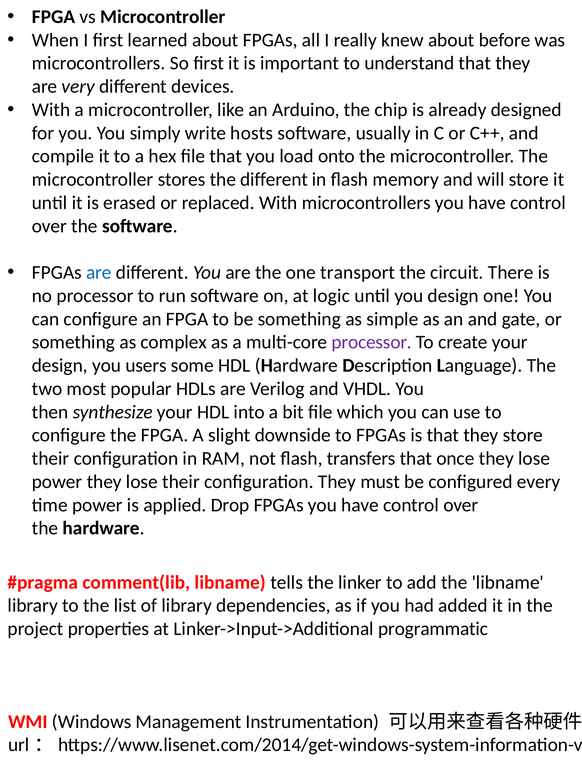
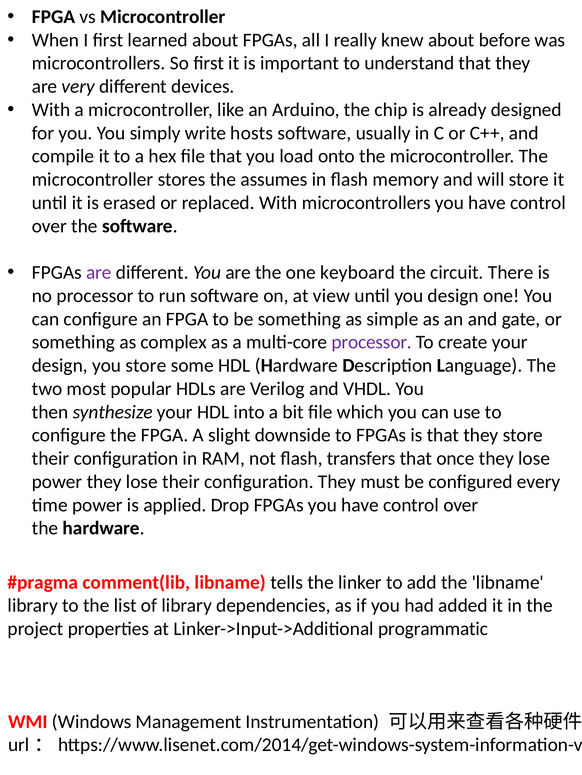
the different: different -> assumes (274, 180)
are colour: blue -> purple (99, 273)
transport: transport -> keyboard (358, 273)
logic: logic -> view (332, 296)
you users: users -> store (146, 366)
